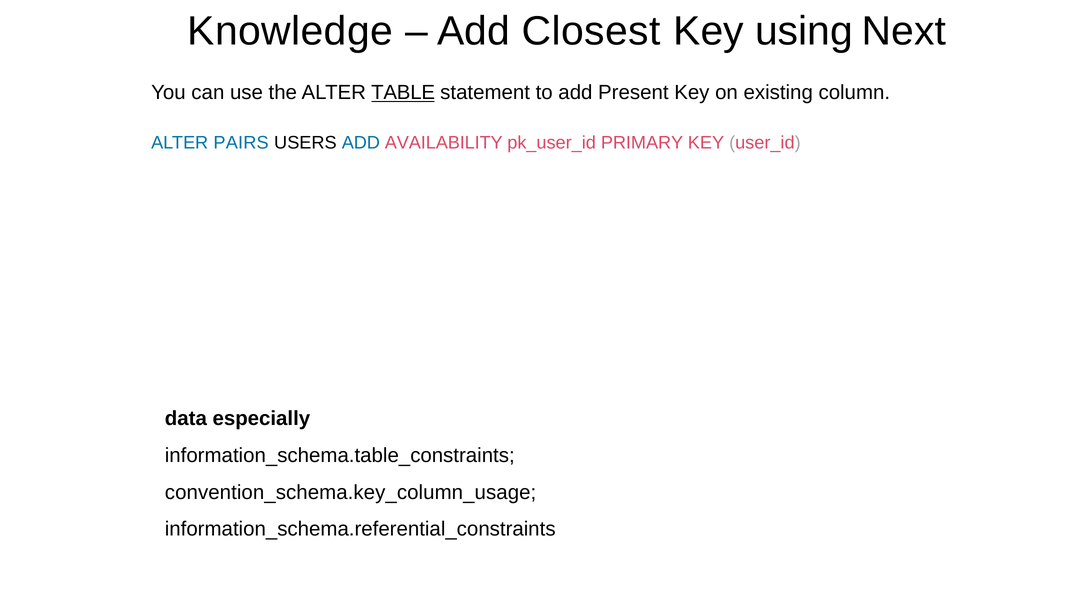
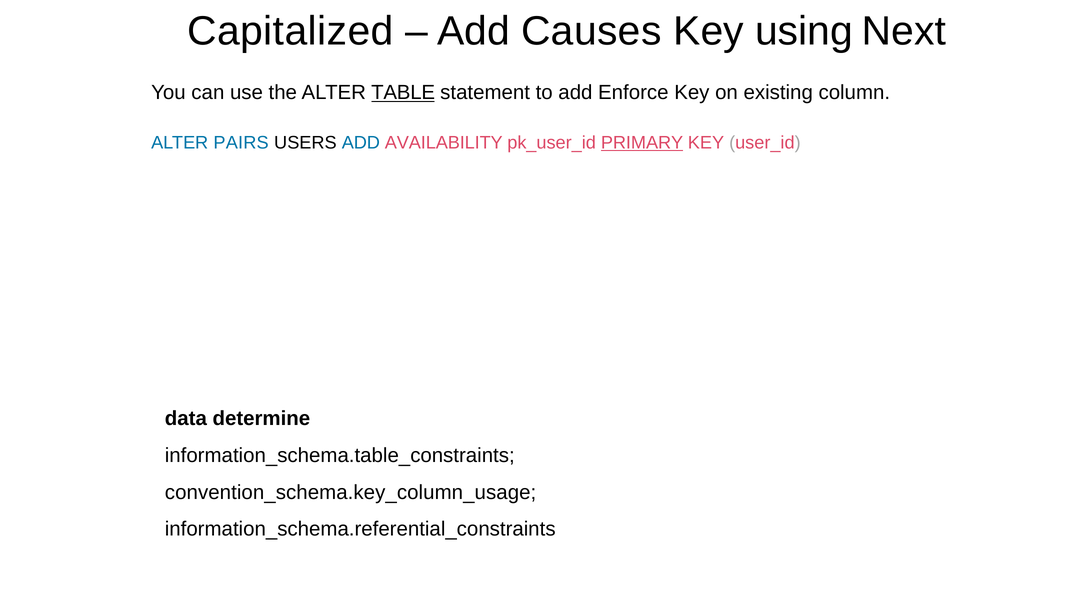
Knowledge: Knowledge -> Capitalized (290, 31)
Closest: Closest -> Causes (591, 31)
Present: Present -> Enforce (633, 93)
PRIMARY underline: none -> present (642, 143)
especially: especially -> determine (261, 419)
